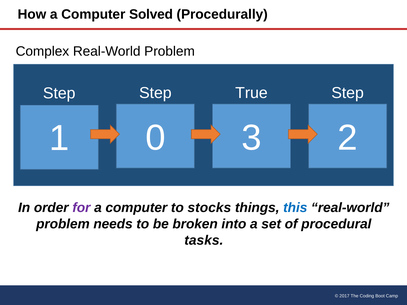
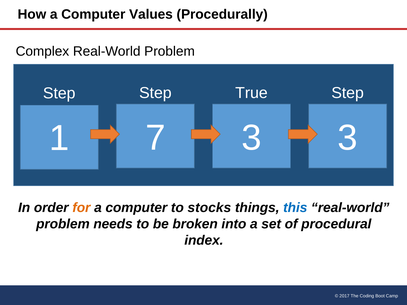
Solved: Solved -> Values (151, 14)
0: 0 -> 7 (155, 138)
3 2: 2 -> 3 (348, 138)
for colour: purple -> orange (81, 208)
tasks: tasks -> index (204, 241)
